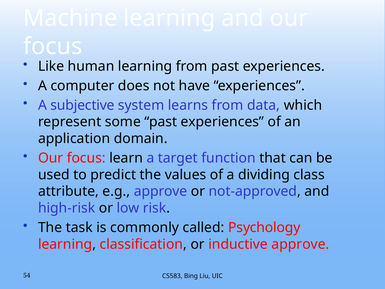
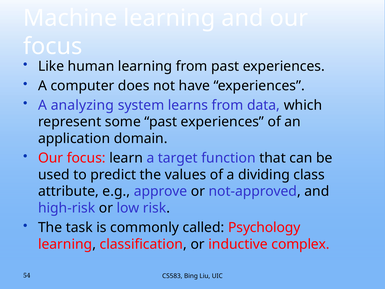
subjective: subjective -> analyzing (82, 105)
inductive approve: approve -> complex (301, 244)
